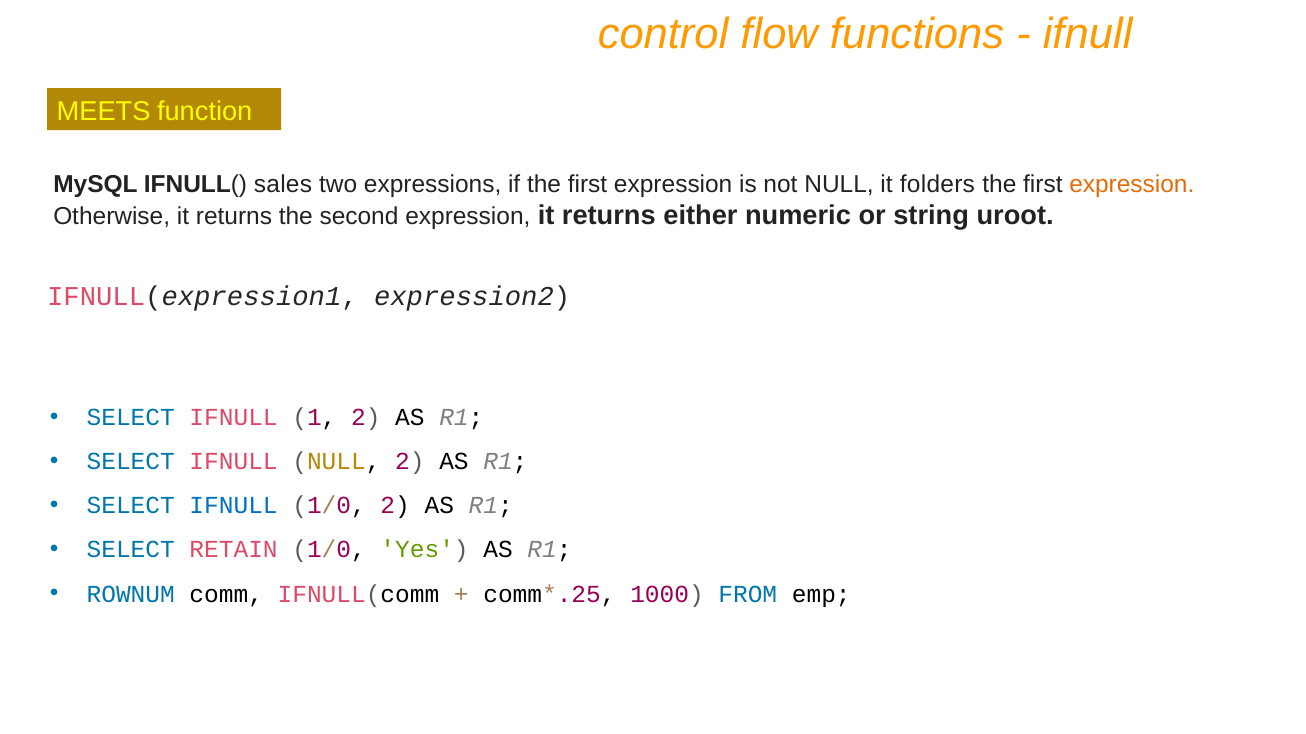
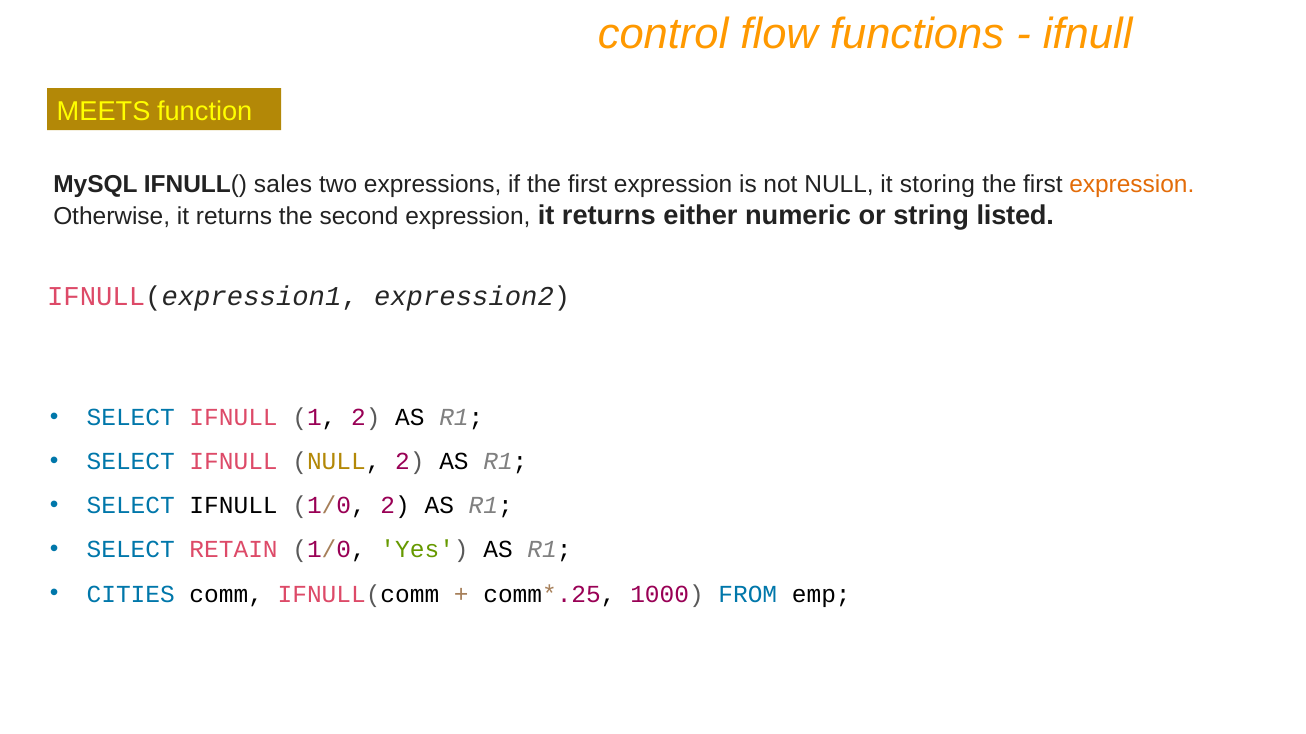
folders: folders -> storing (937, 185)
uroot: uroot -> listed (1015, 216)
IFNULL colour: blue -> black (234, 506)
ROWNUM: ROWNUM -> CITIES (131, 594)
